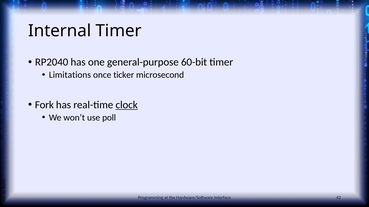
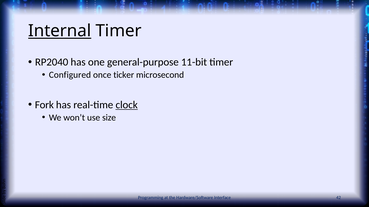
Internal underline: none -> present (60, 31)
60-bit: 60-bit -> 11-bit (194, 62)
Limitations: Limitations -> Configured (70, 75)
poll: poll -> size (109, 118)
